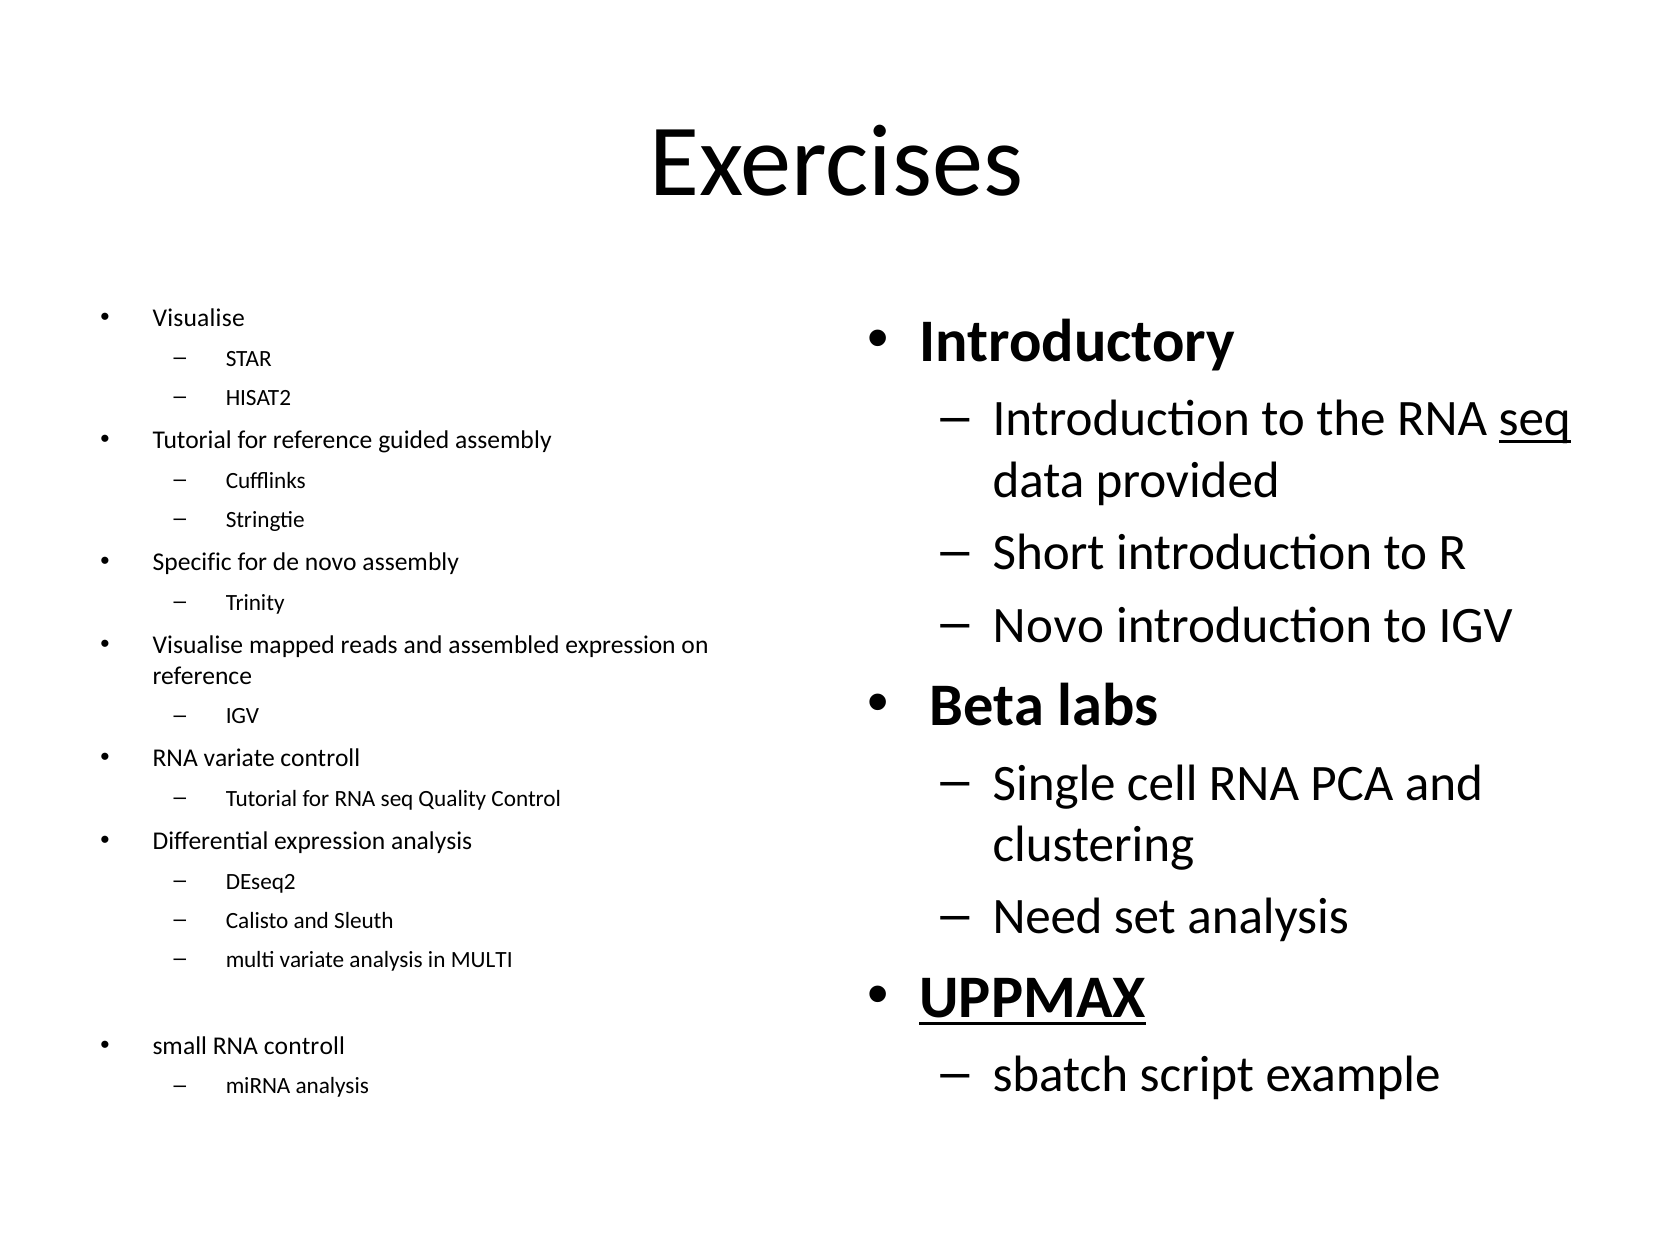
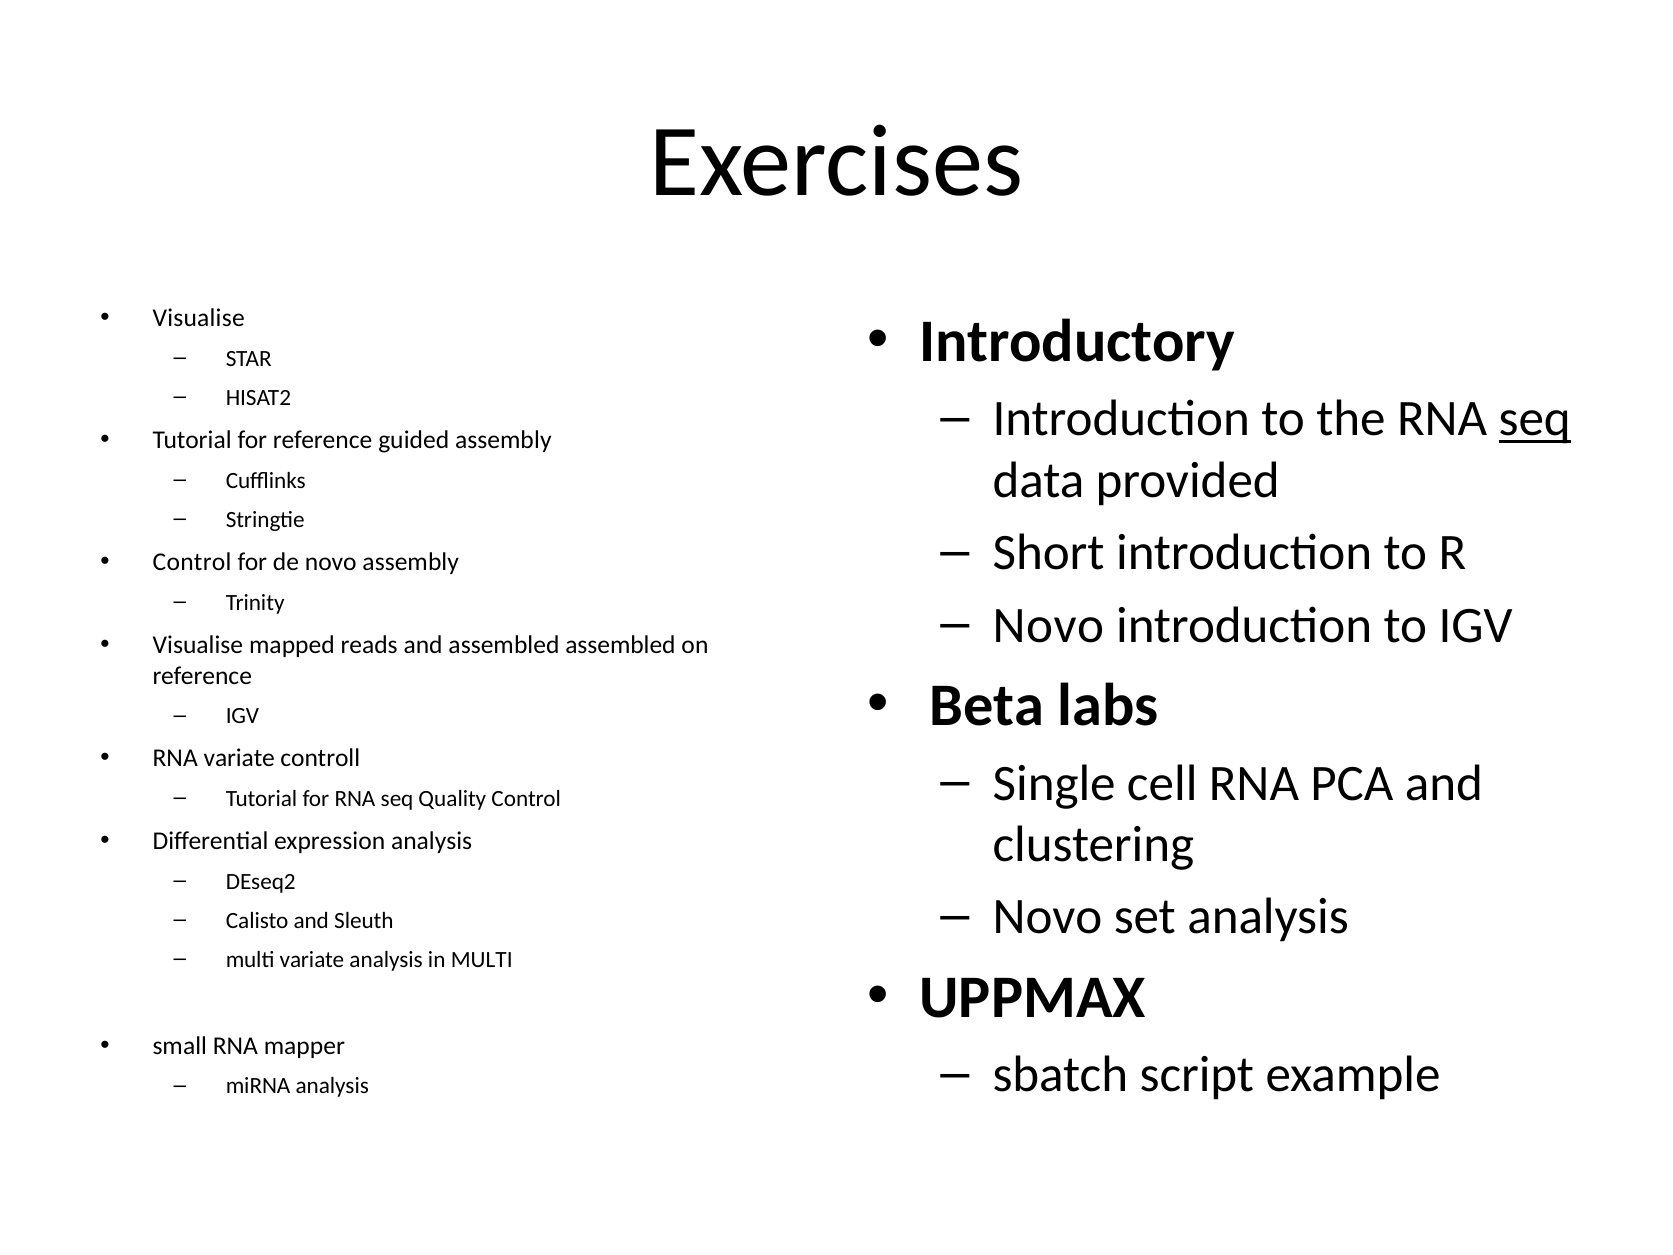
Specific: Specific -> Control (192, 562)
assembled expression: expression -> assembled (620, 645)
Need: Need -> Novo (1047, 917)
UPPMAX underline: present -> none (1033, 998)
RNA controll: controll -> mapper (304, 1046)
